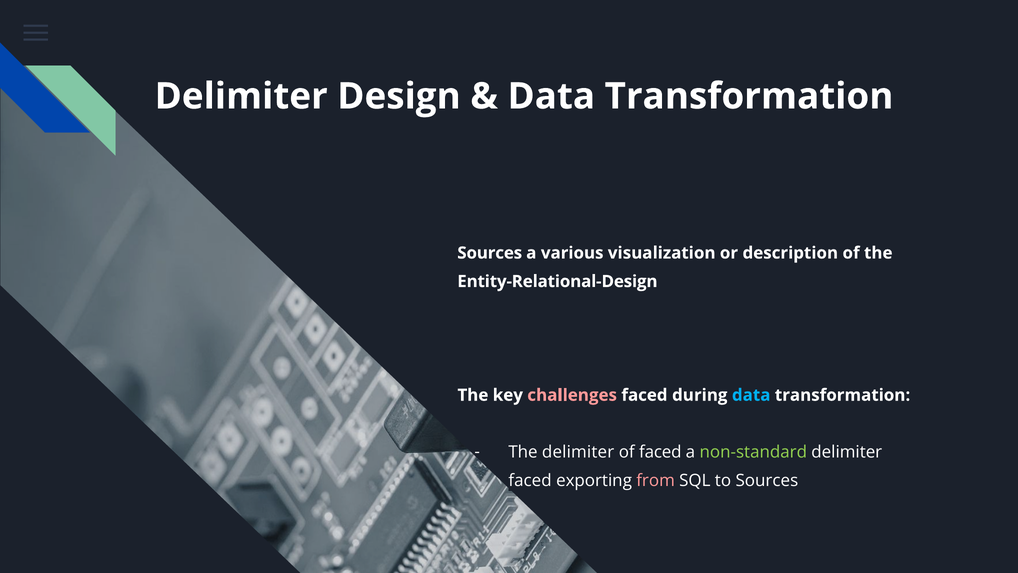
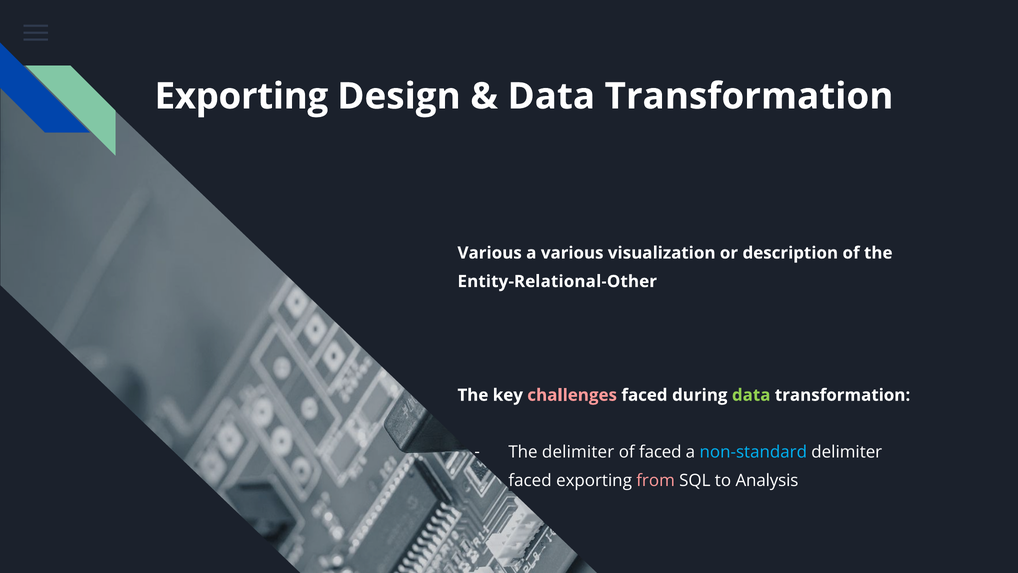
Delimiter: Delimiter -> Exporting (241, 96)
Sources: Sources -> Various (490, 253)
Entity-Relational-Design: Entity-Relational-Design -> Entity-Relational-Other (557, 281)
data colour: light blue -> light green (751, 395)
non-standard colour: light green -> light blue (753, 452)
to Sources: Sources -> Analysis (767, 480)
